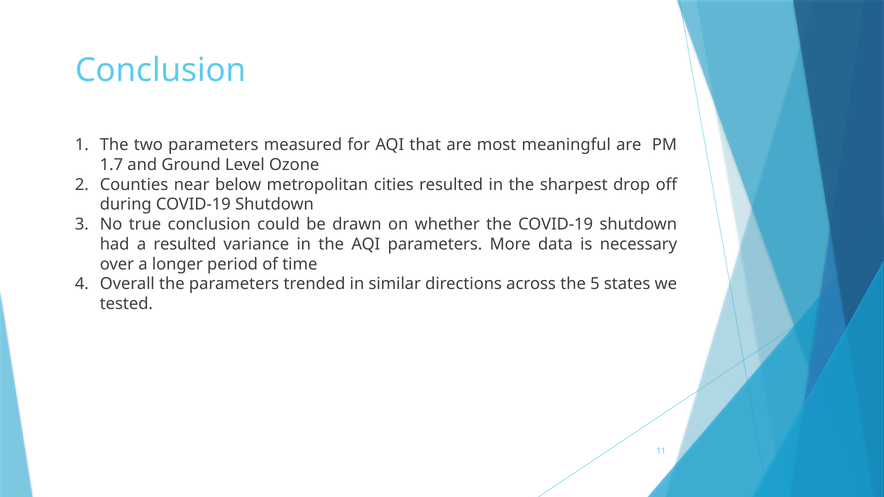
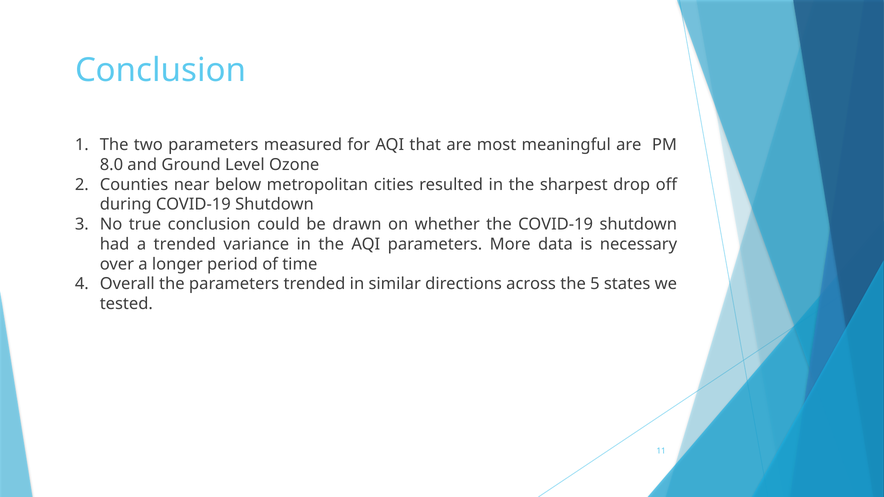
1.7: 1.7 -> 8.0 (111, 165)
a resulted: resulted -> trended (185, 244)
